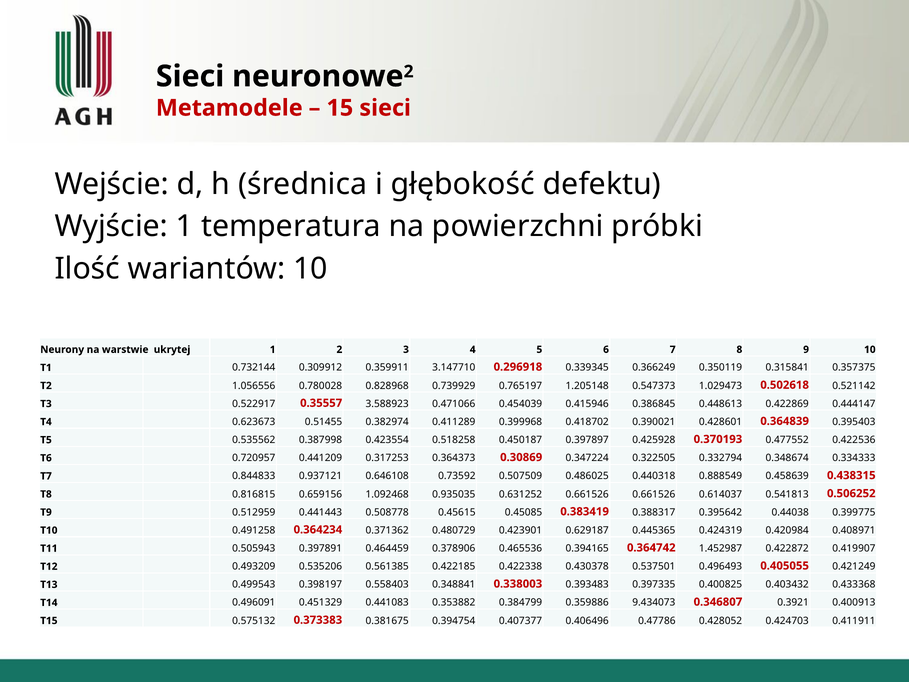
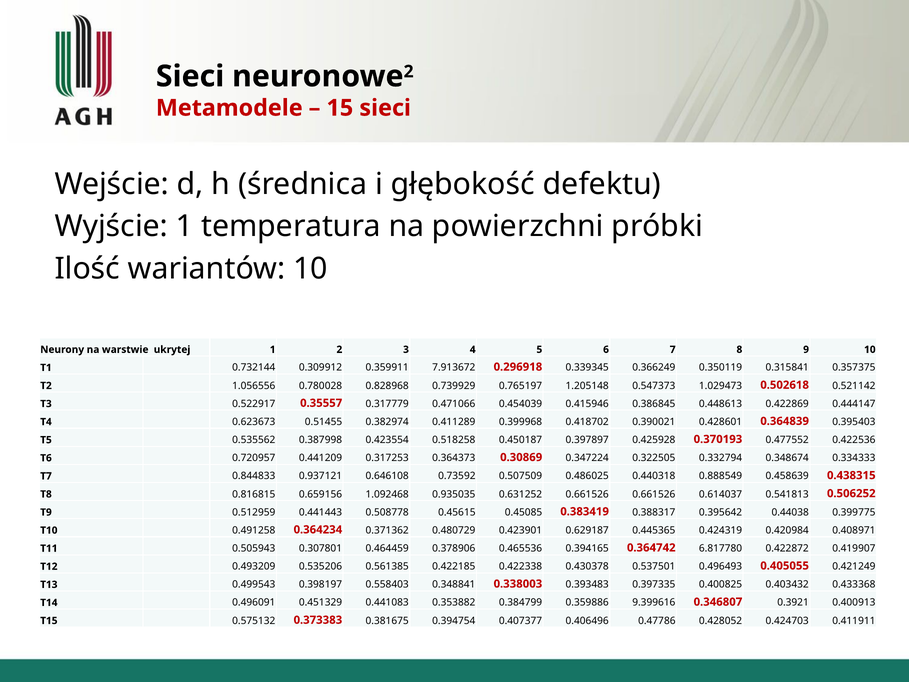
3.147710: 3.147710 -> 7.913672 (454, 367)
3.588923: 3.588923 -> 0.317779 (387, 404)
0.397891: 0.397891 -> 0.307801 (320, 548)
1.452987: 1.452987 -> 6.817780 (720, 548)
9.434073: 9.434073 -> 9.399616 (654, 602)
